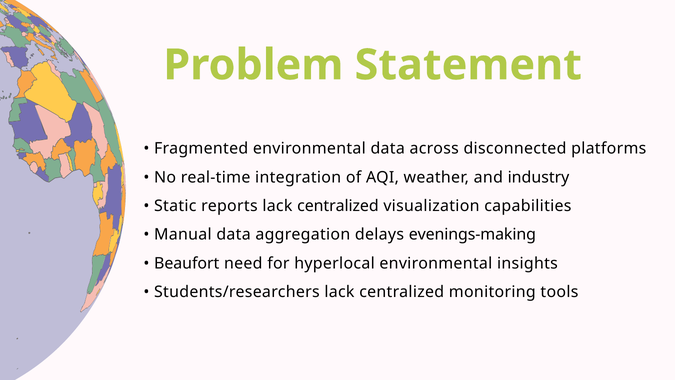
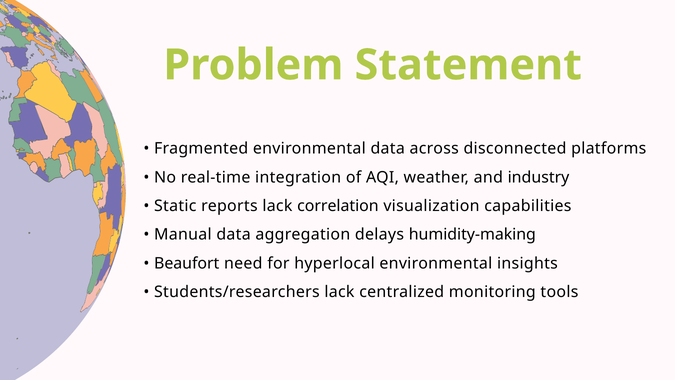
reports lack centralized: centralized -> correlation (338, 206)
evenings-making: evenings-making -> humidity-making (472, 235)
